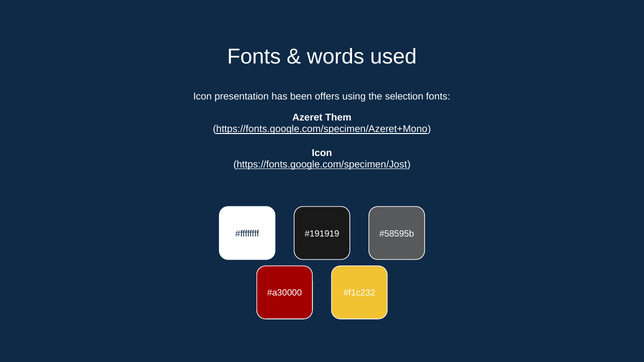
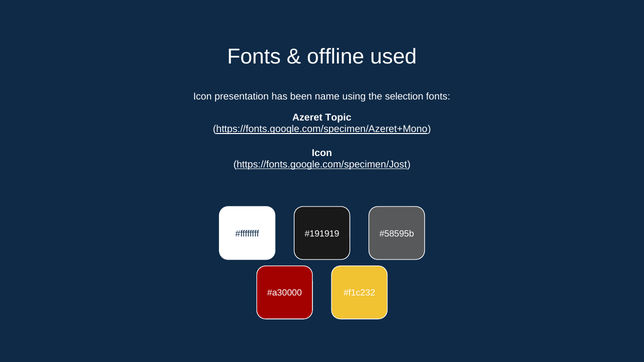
words: words -> offline (336, 57)
offers: offers -> name (327, 97)
Them: Them -> Topic (338, 117)
